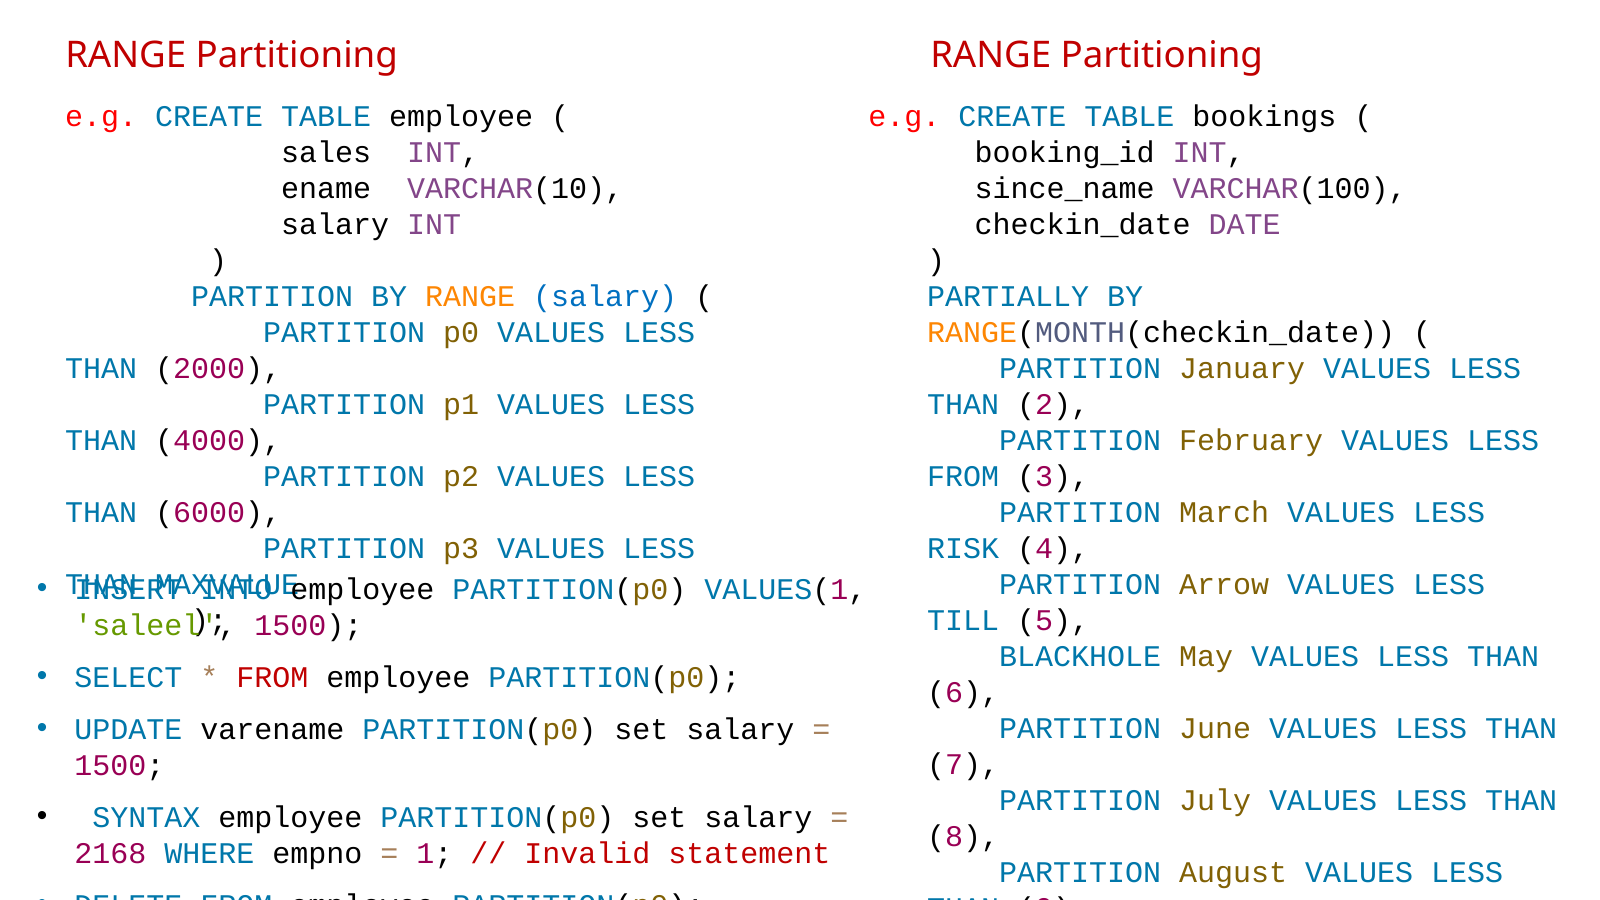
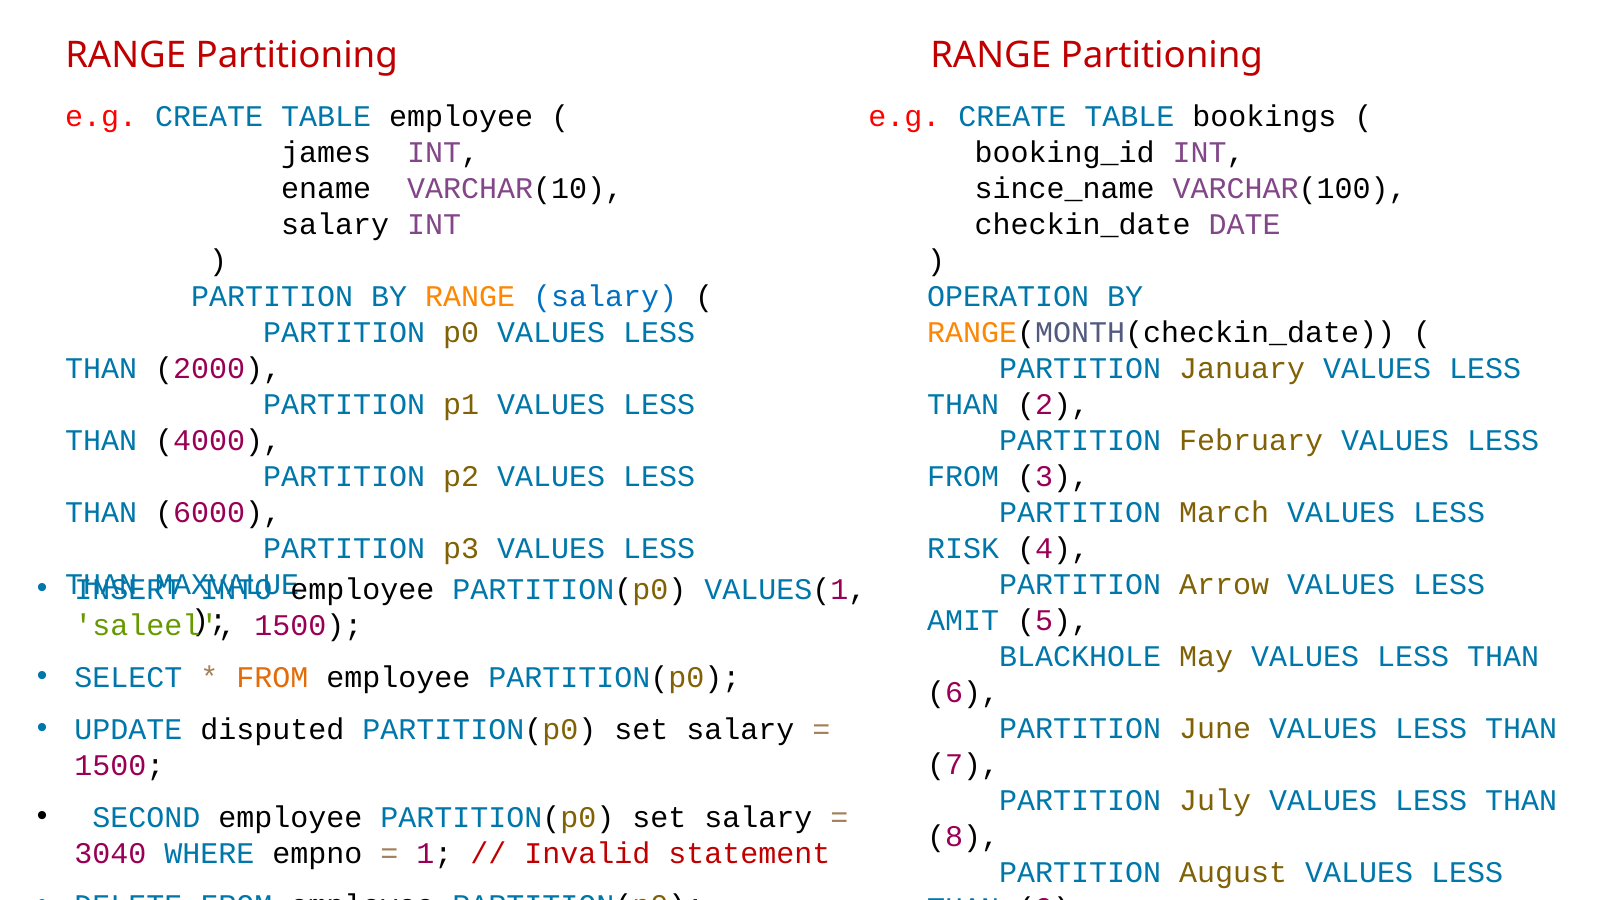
sales: sales -> james (326, 153)
PARTIALLY: PARTIALLY -> OPERATION (1008, 297)
TILL: TILL -> AMIT (963, 621)
FROM colour: red -> orange (272, 677)
varename: varename -> disputed (272, 729)
SYNTAX: SYNTAX -> SECOND (146, 817)
2168: 2168 -> 3040 (110, 853)
